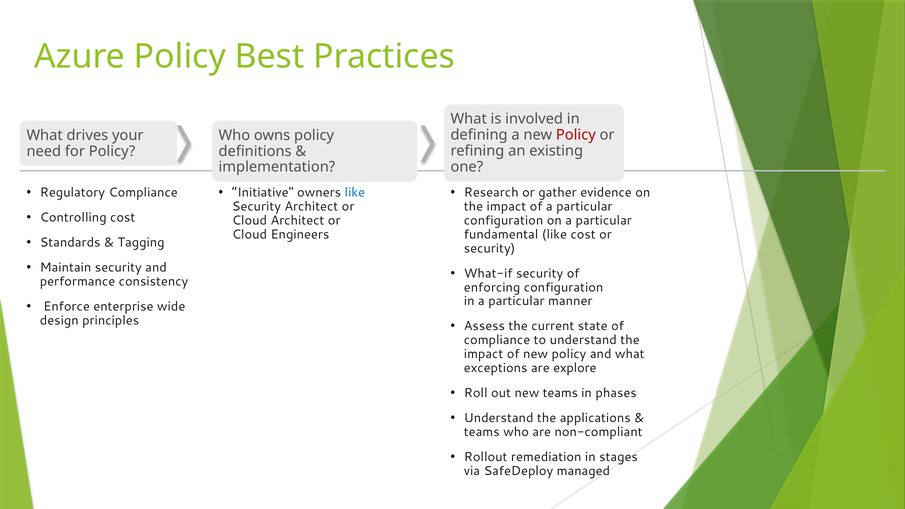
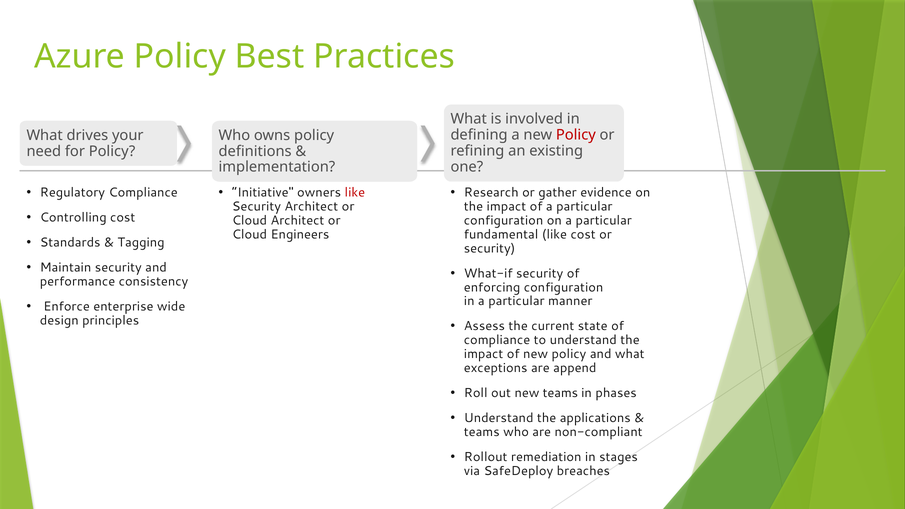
like colour: blue -> red (355, 192)
explore: explore -> append (575, 368)
managed: managed -> breaches (583, 471)
